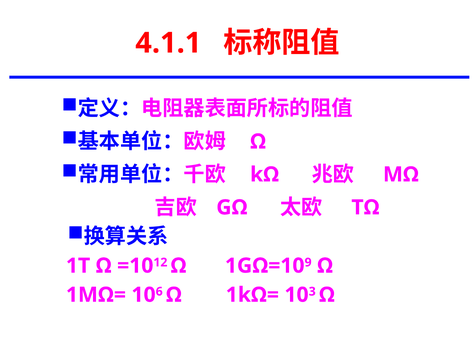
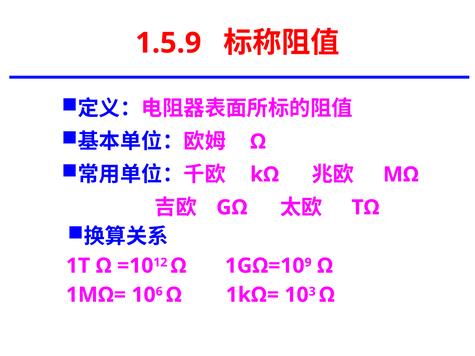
4.1.1: 4.1.1 -> 1.5.9 (168, 43)
